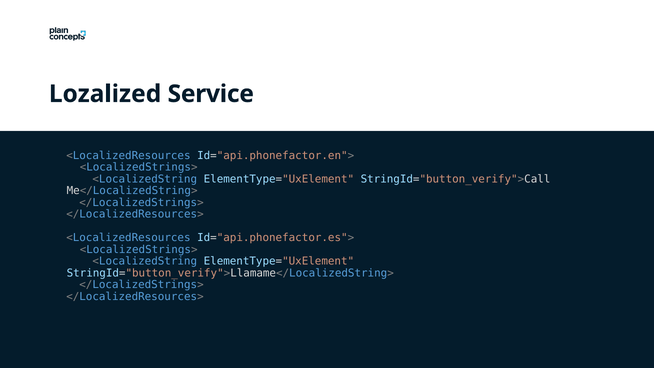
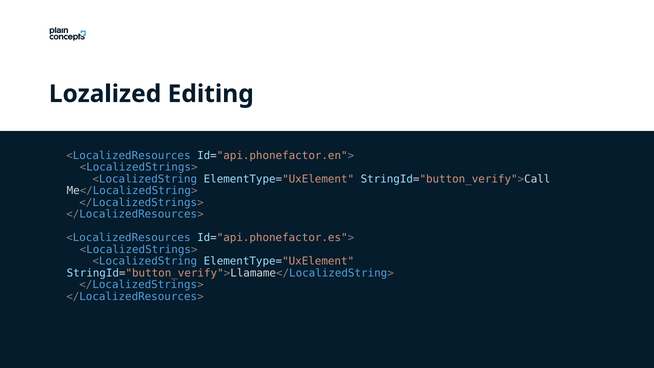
Service: Service -> Editing (211, 94)
